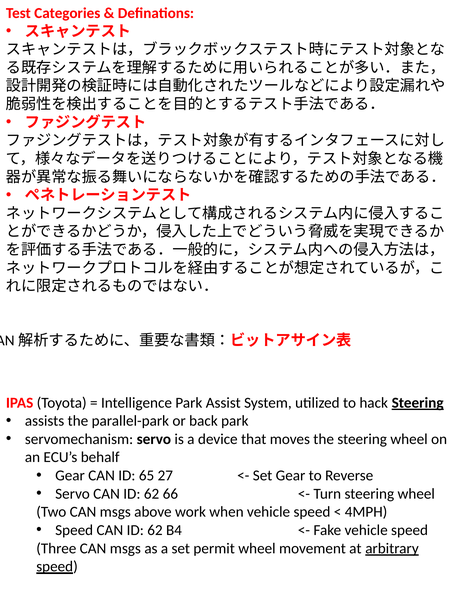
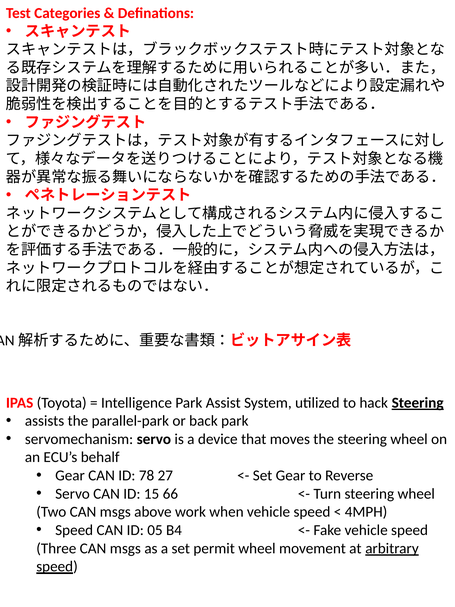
65: 65 -> 78 (147, 475)
Servo CAN ID 62: 62 -> 15 (152, 493)
Speed CAN ID 62: 62 -> 05 (155, 530)
